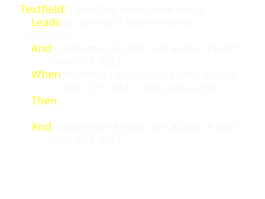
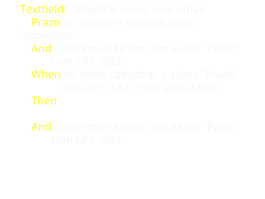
Leads: Leads -> Prazo (46, 23)
